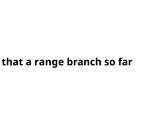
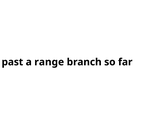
that: that -> past (12, 62)
